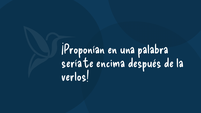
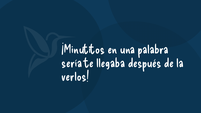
¡Proponían: ¡Proponían -> ¡Minutitos (83, 50)
encima: encima -> llegaba (111, 63)
